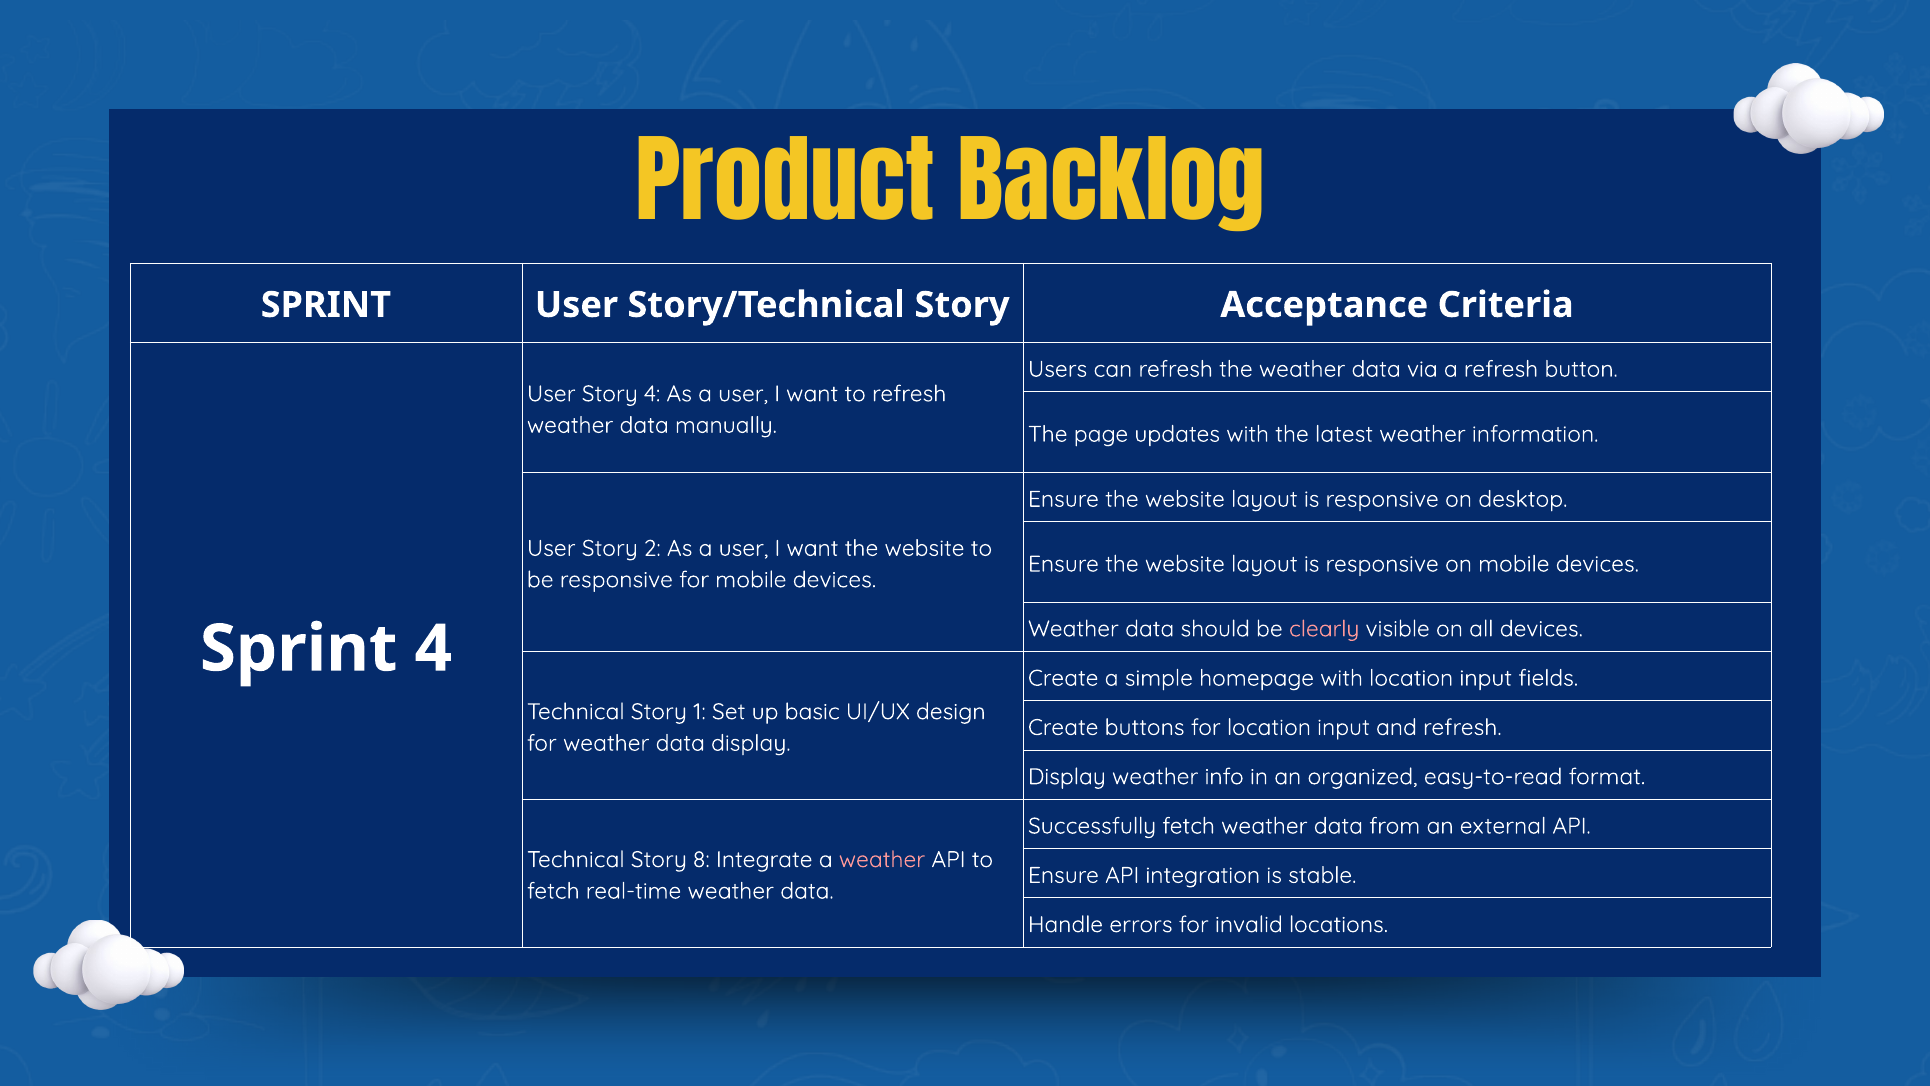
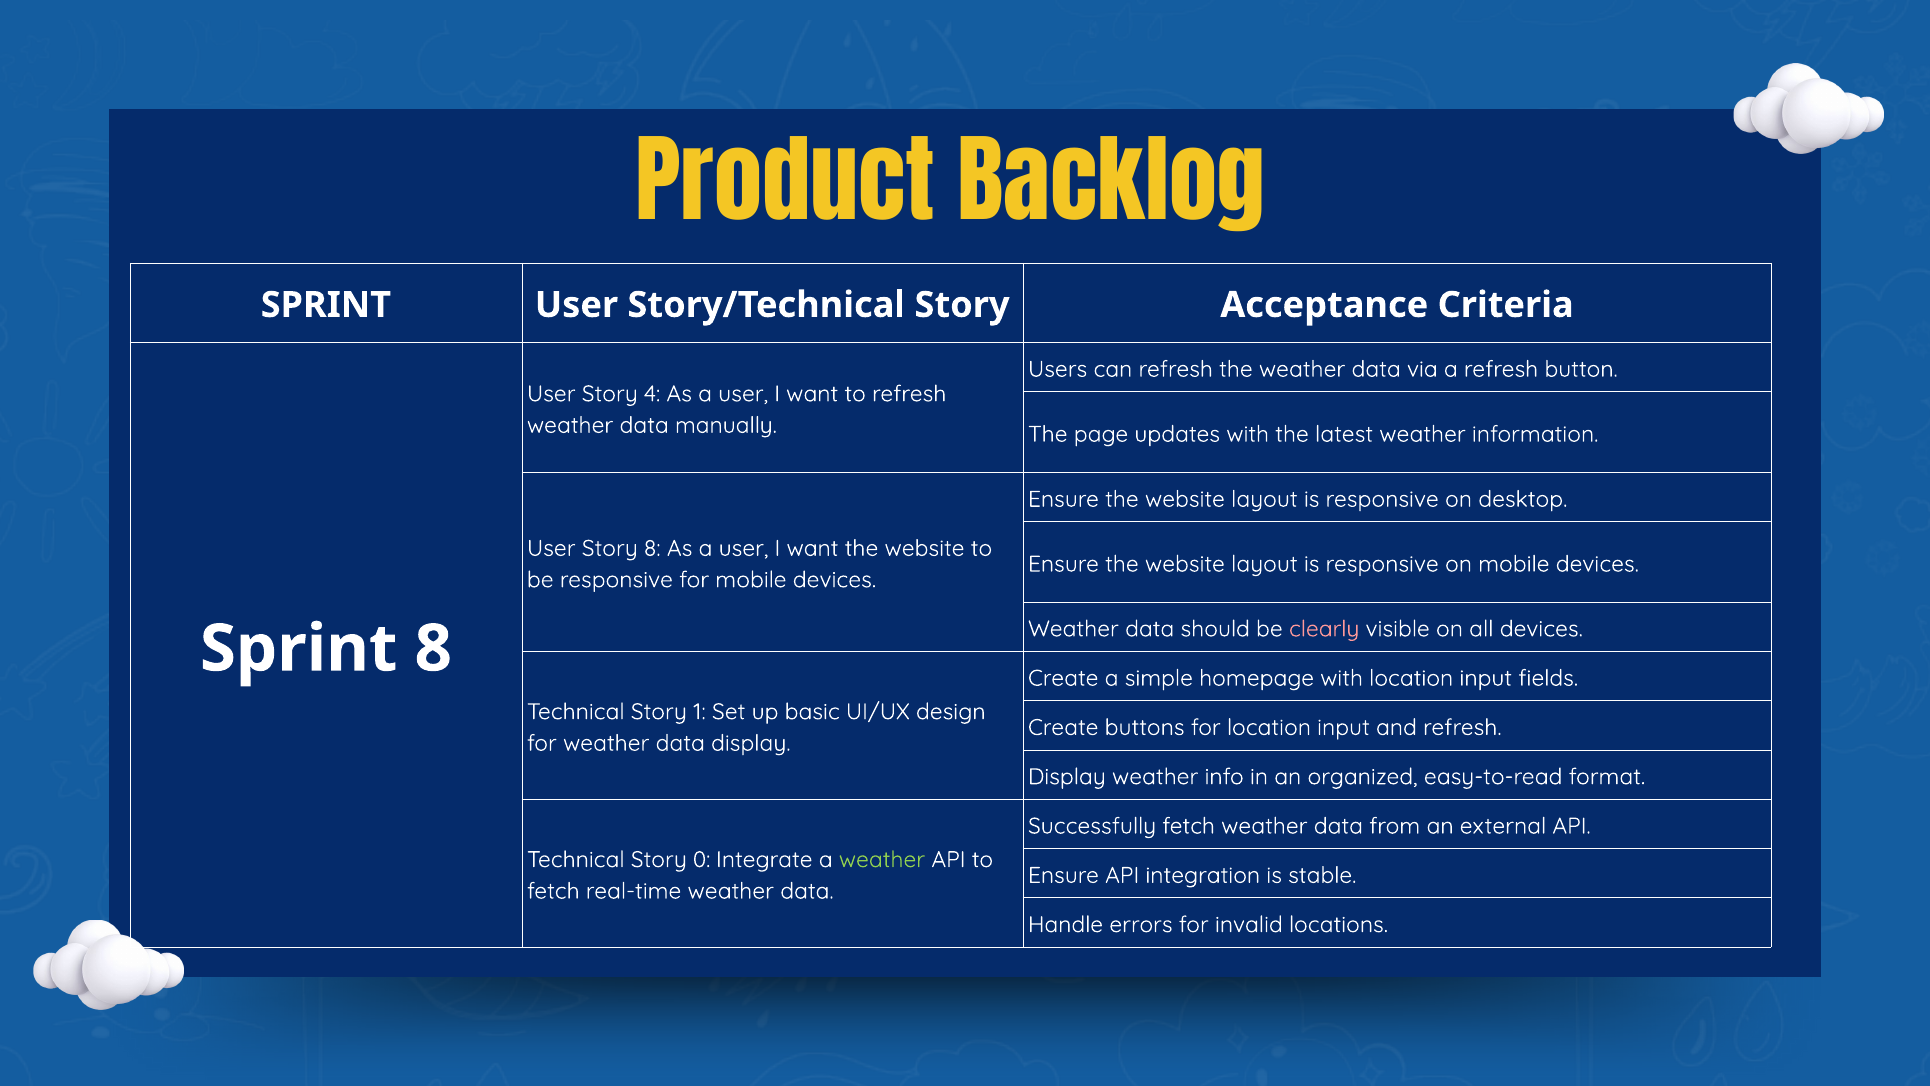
Story 2: 2 -> 8 (652, 548)
Sprint 4: 4 -> 8 (433, 649)
8: 8 -> 0 (702, 859)
weather colour: pink -> light green (882, 859)
